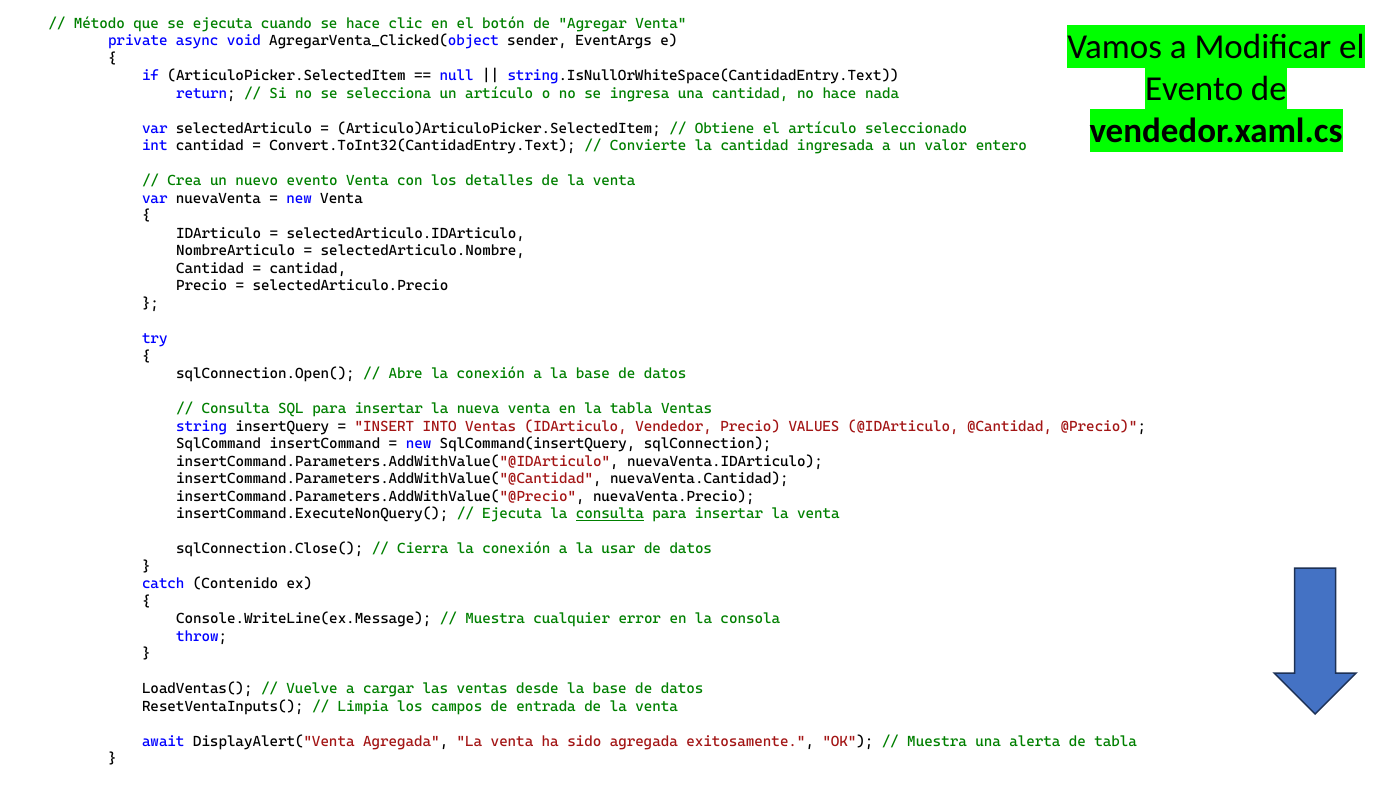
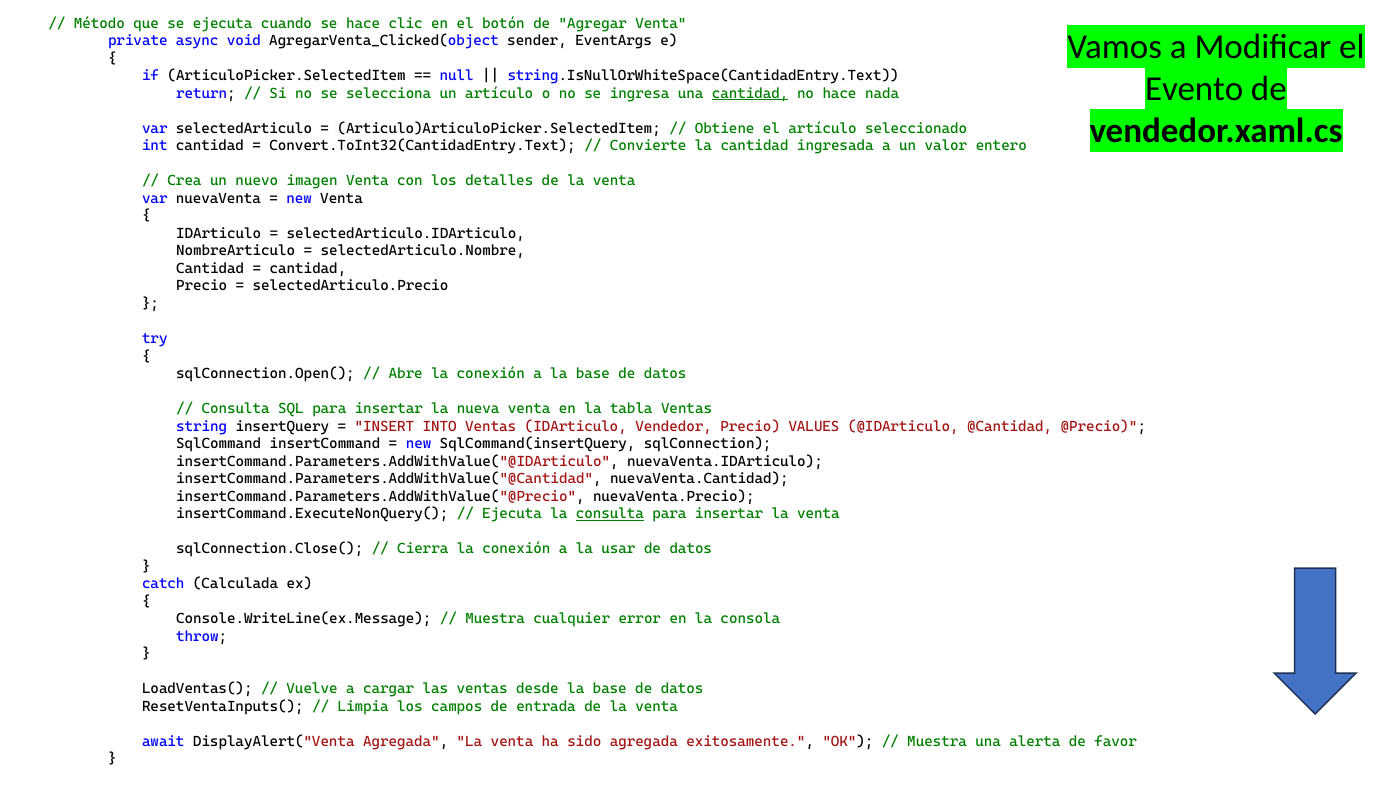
cantidad underline: none -> present (750, 94)
nuevo evento: evento -> imagen (312, 181)
Contenido: Contenido -> Calculada (236, 584)
de tabla: tabla -> favor (1116, 742)
